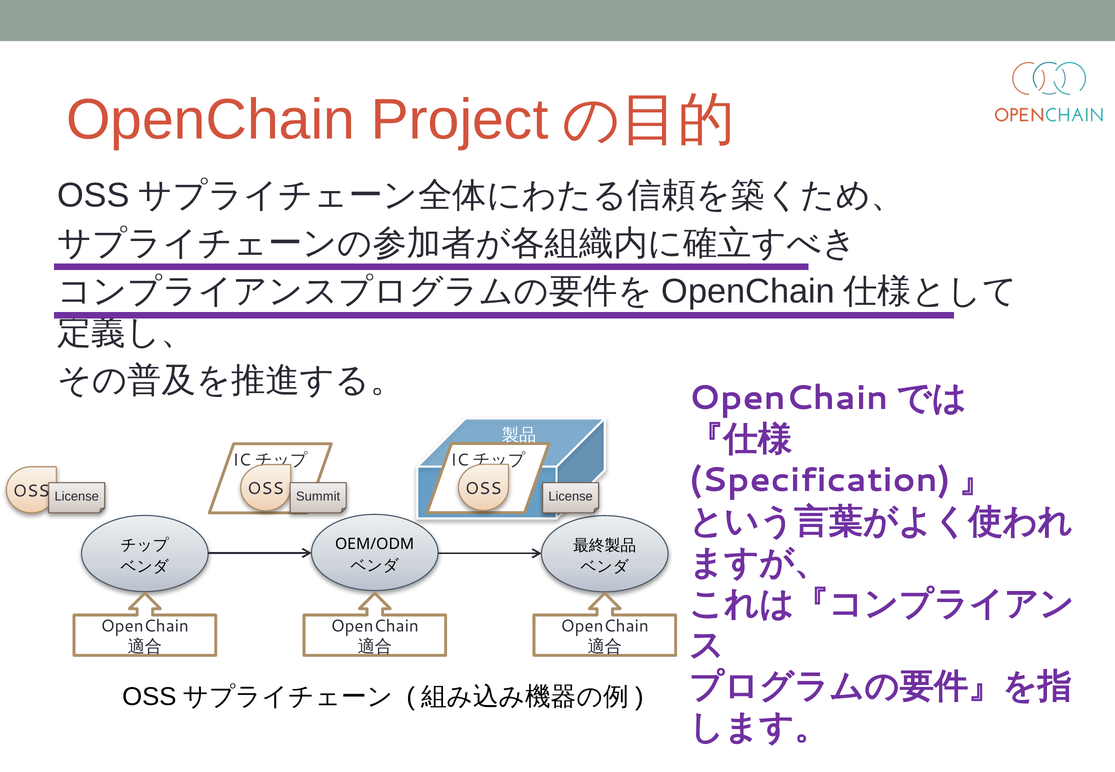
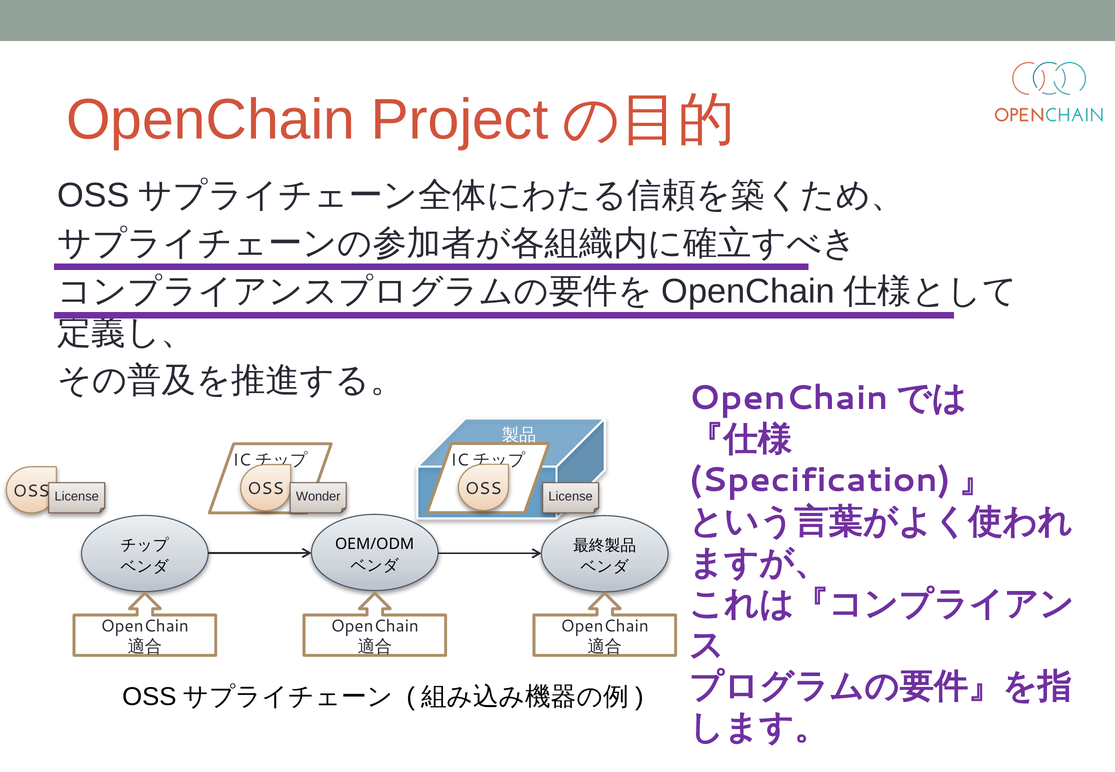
Summit: Summit -> Wonder (318, 496)
